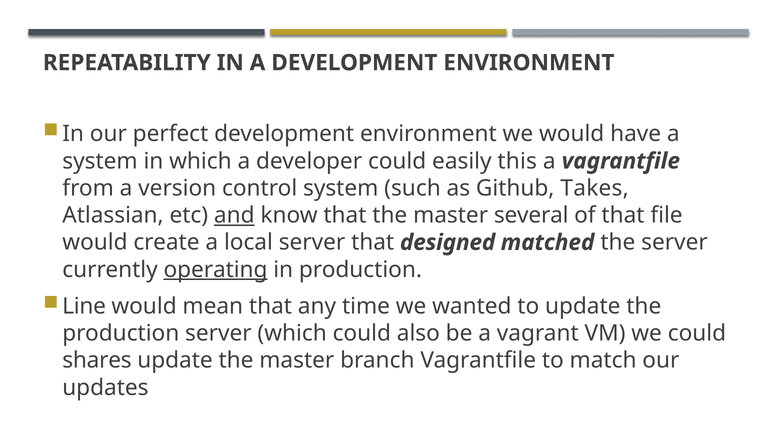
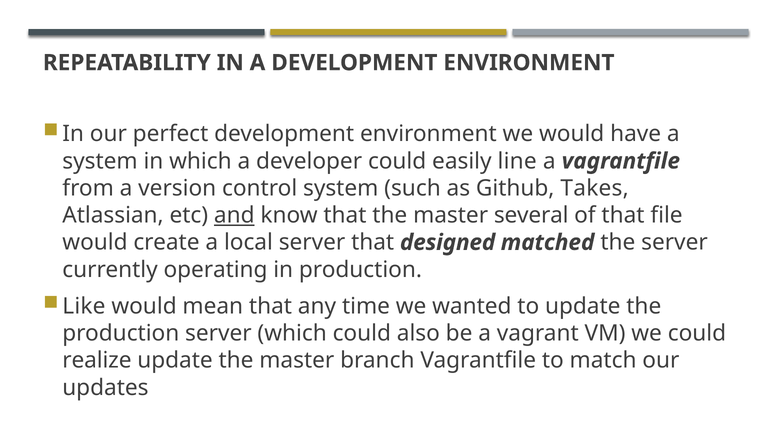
this: this -> line (517, 161)
operating underline: present -> none (216, 270)
Line: Line -> Like (84, 306)
shares: shares -> realize (97, 360)
